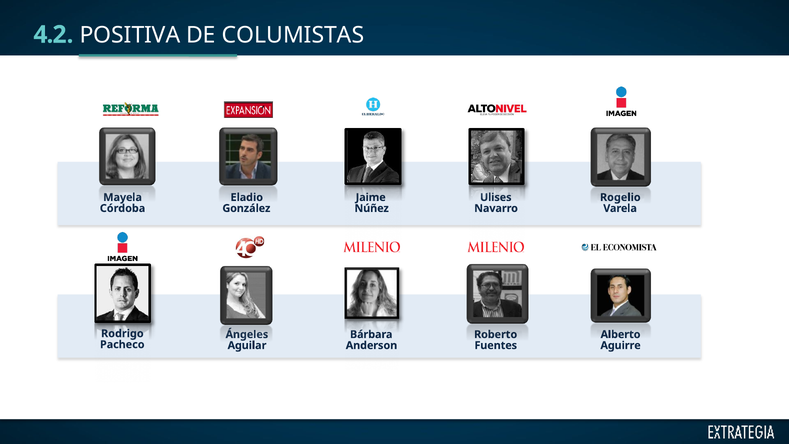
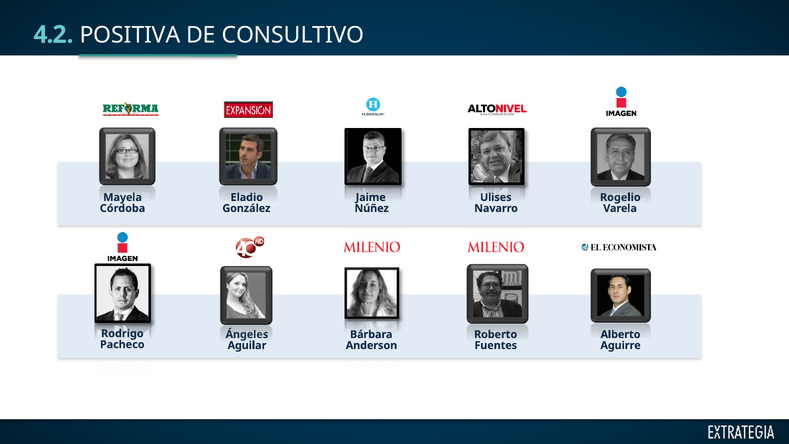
COLUMISTAS: COLUMISTAS -> CONSULTIVO (293, 35)
